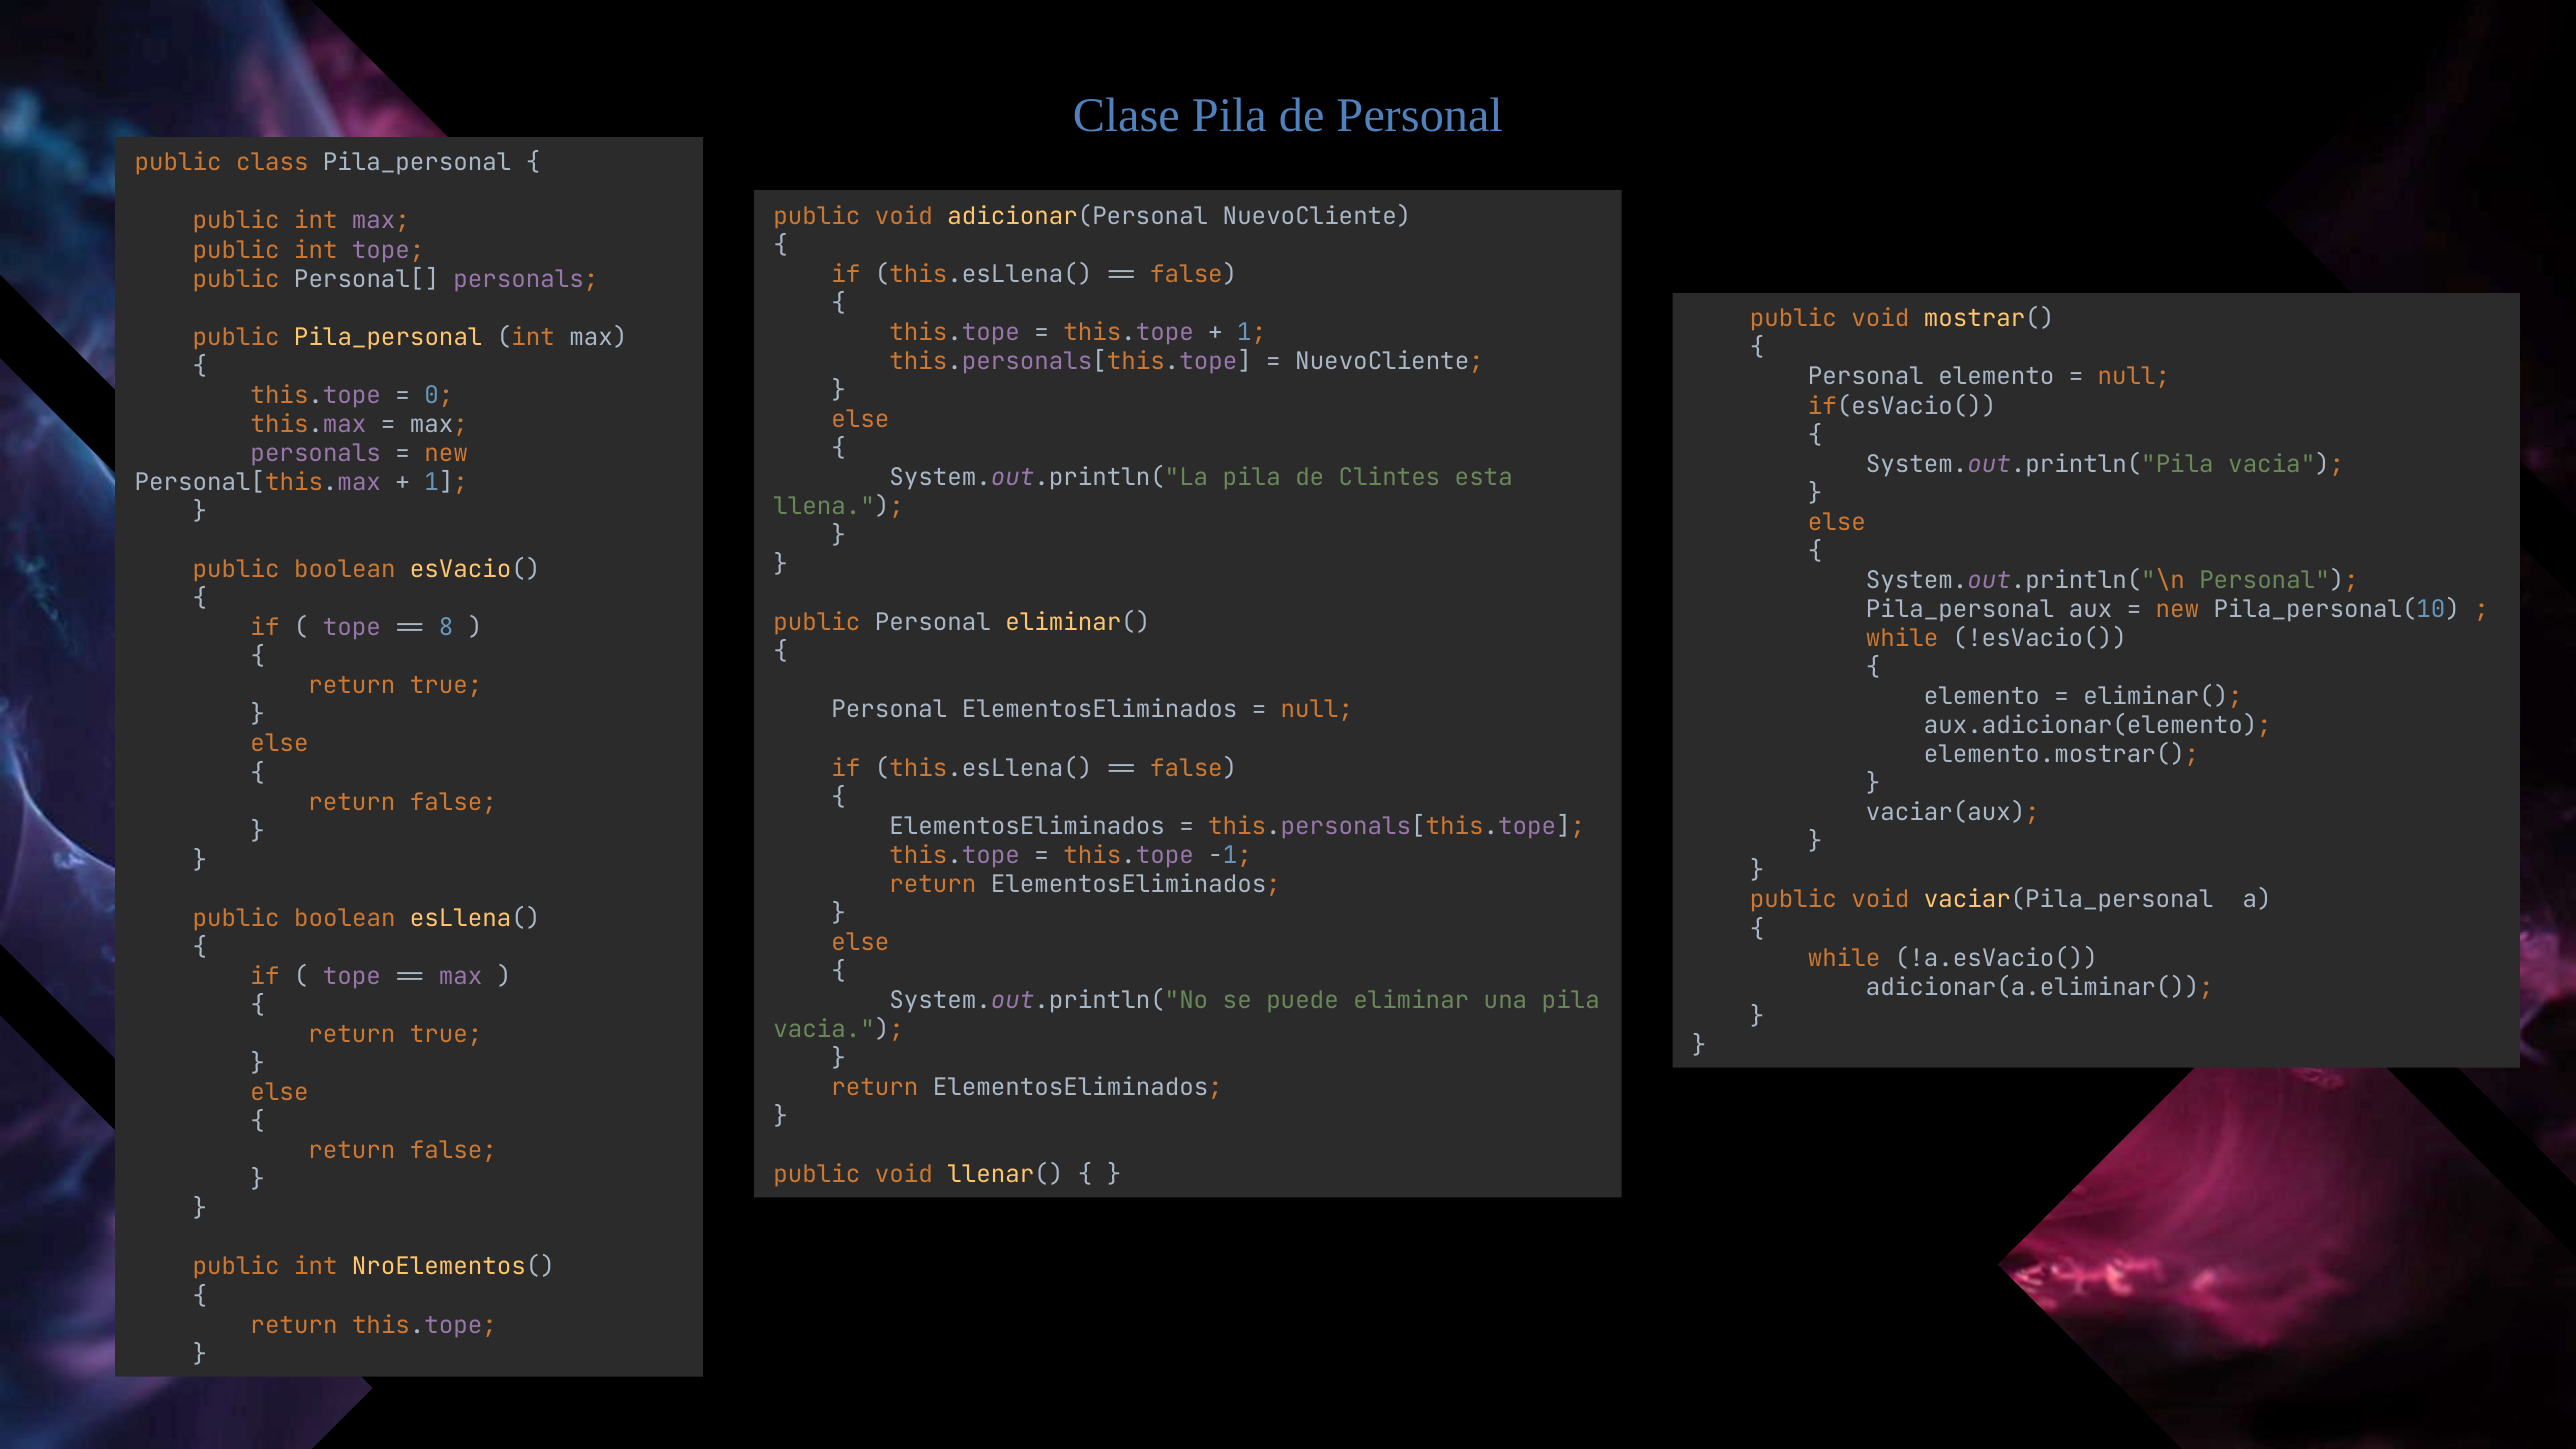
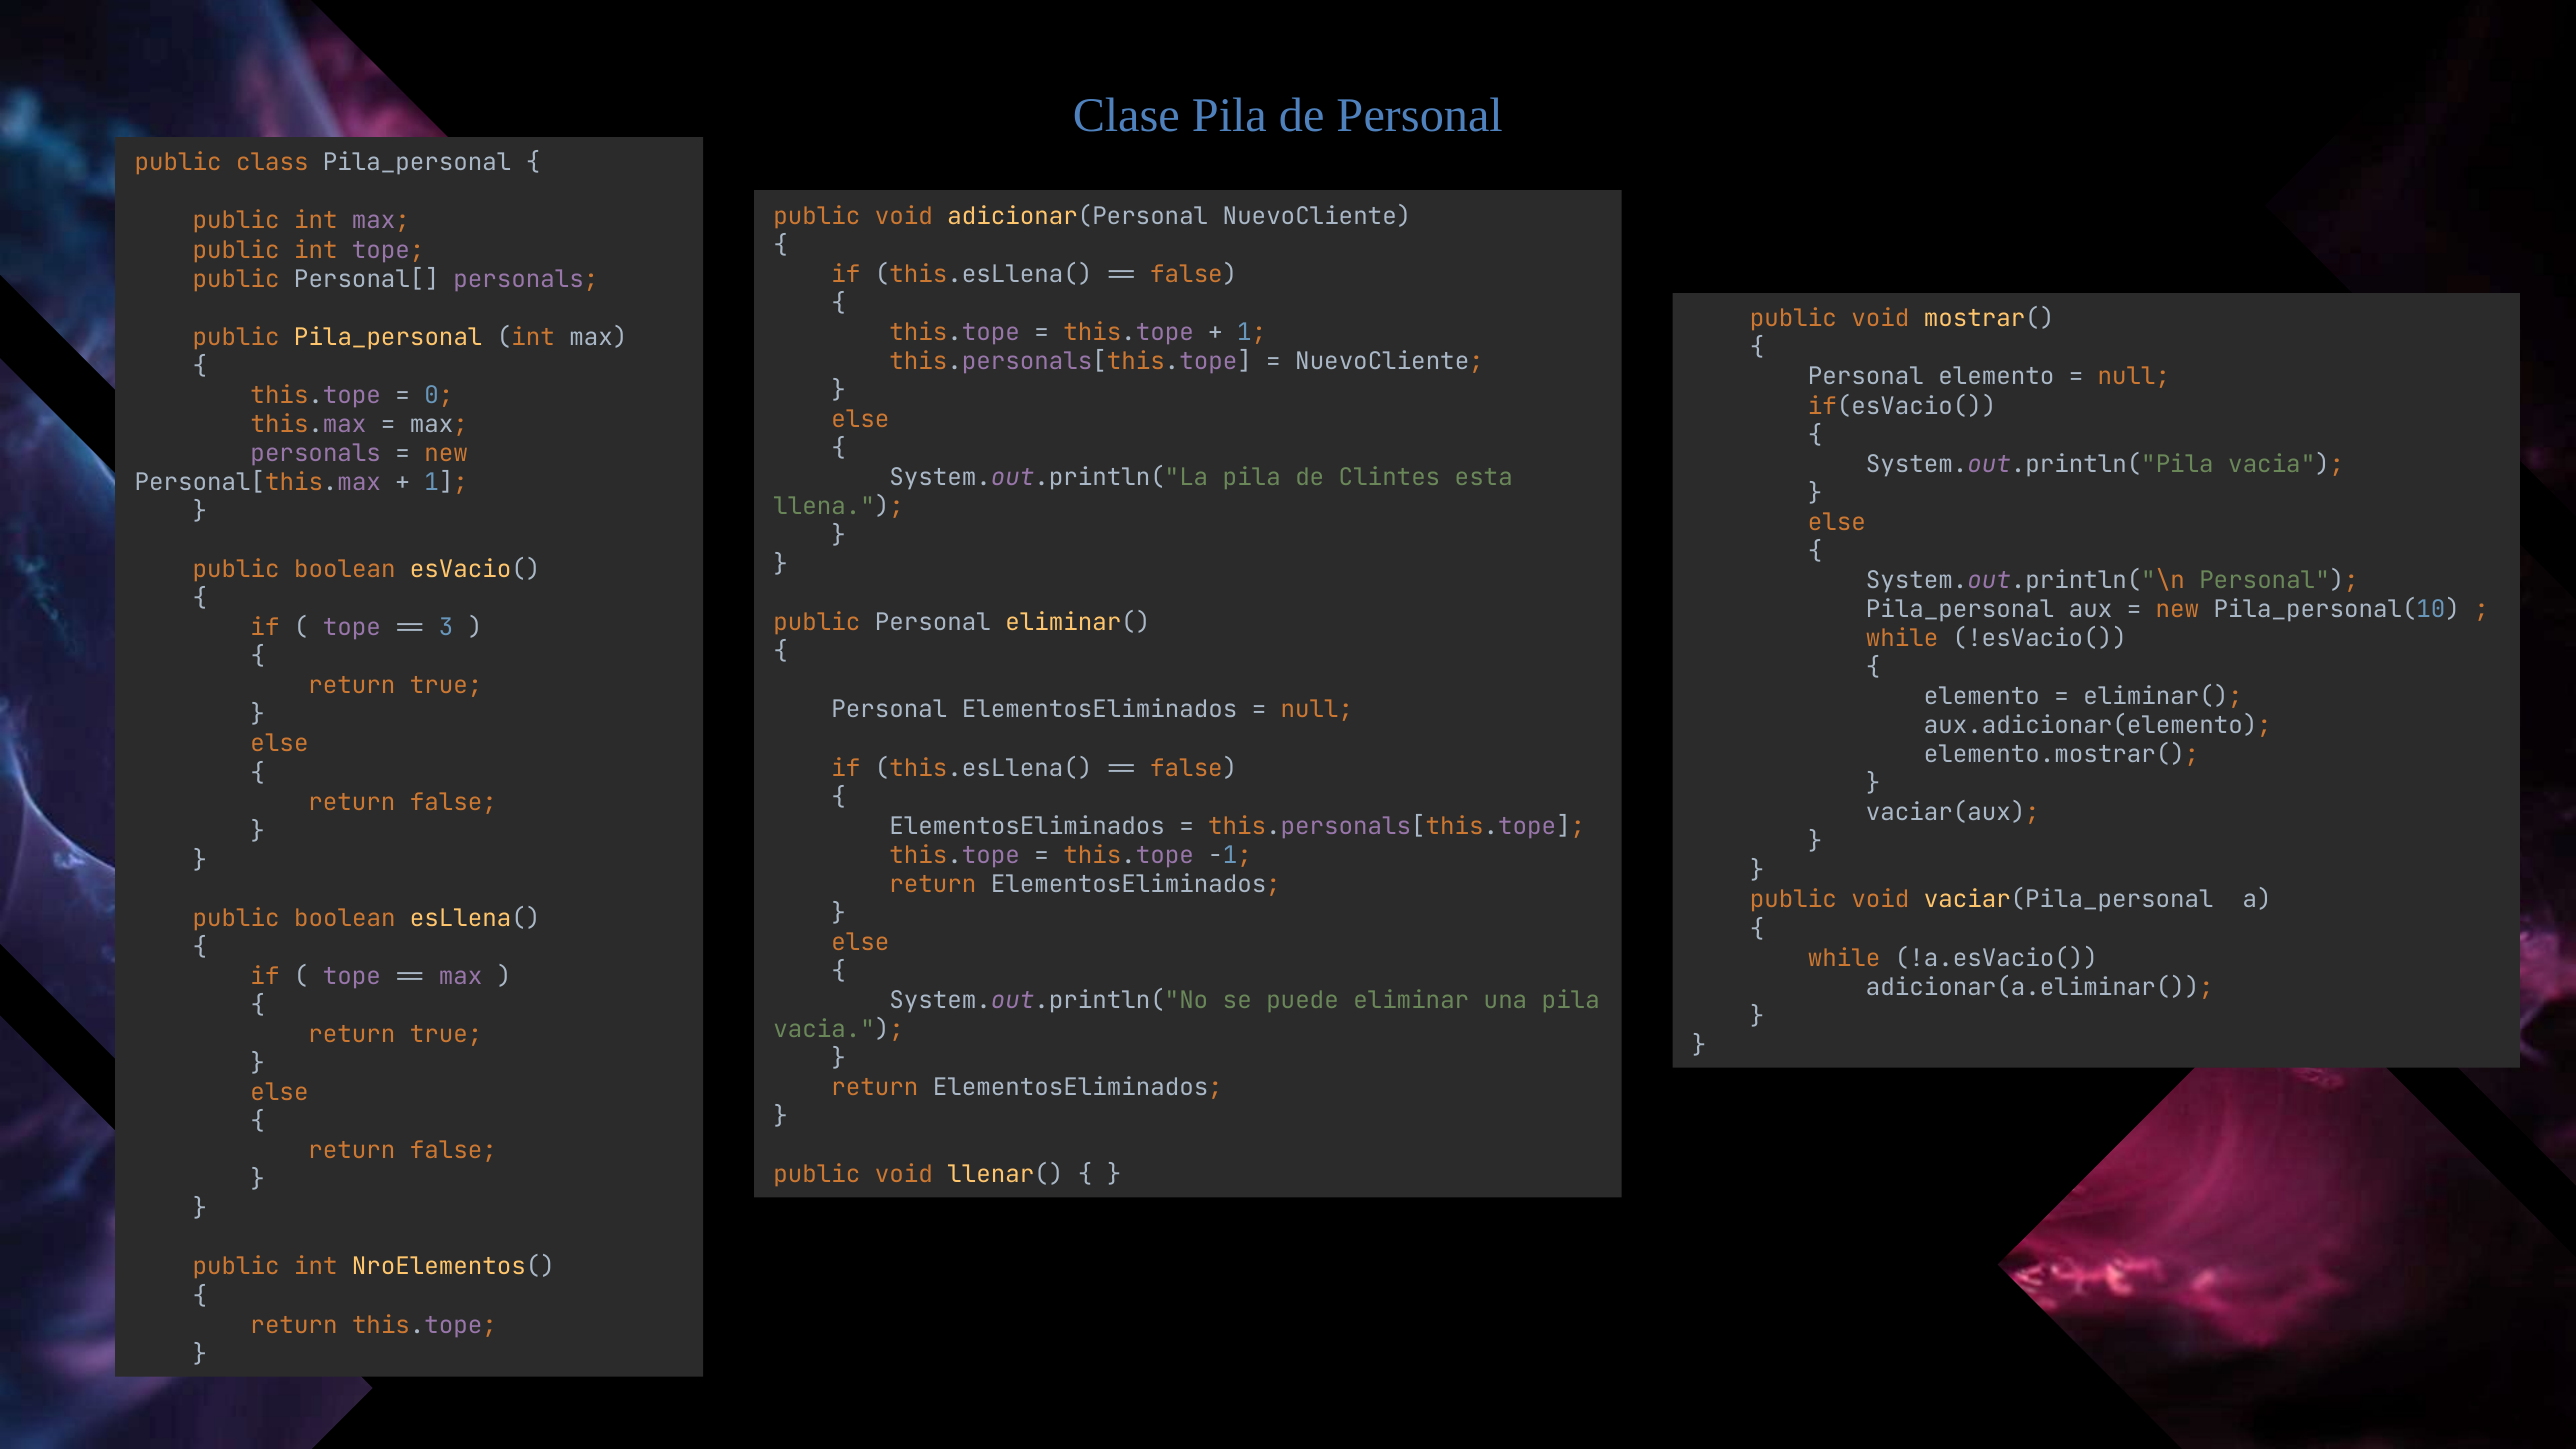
8: 8 -> 3 (446, 628)
